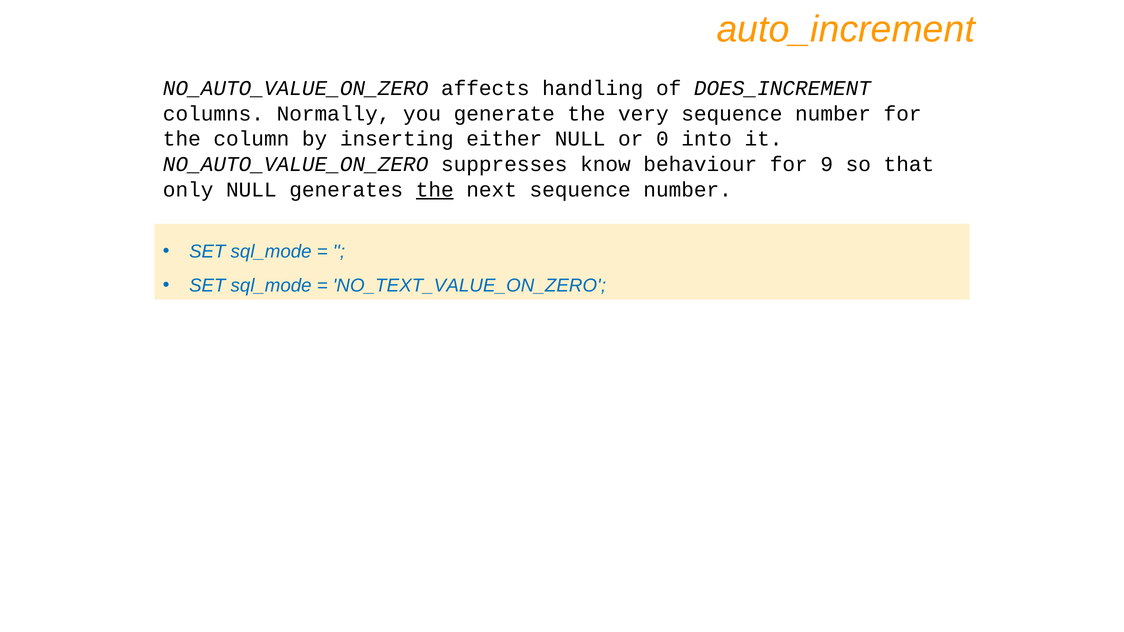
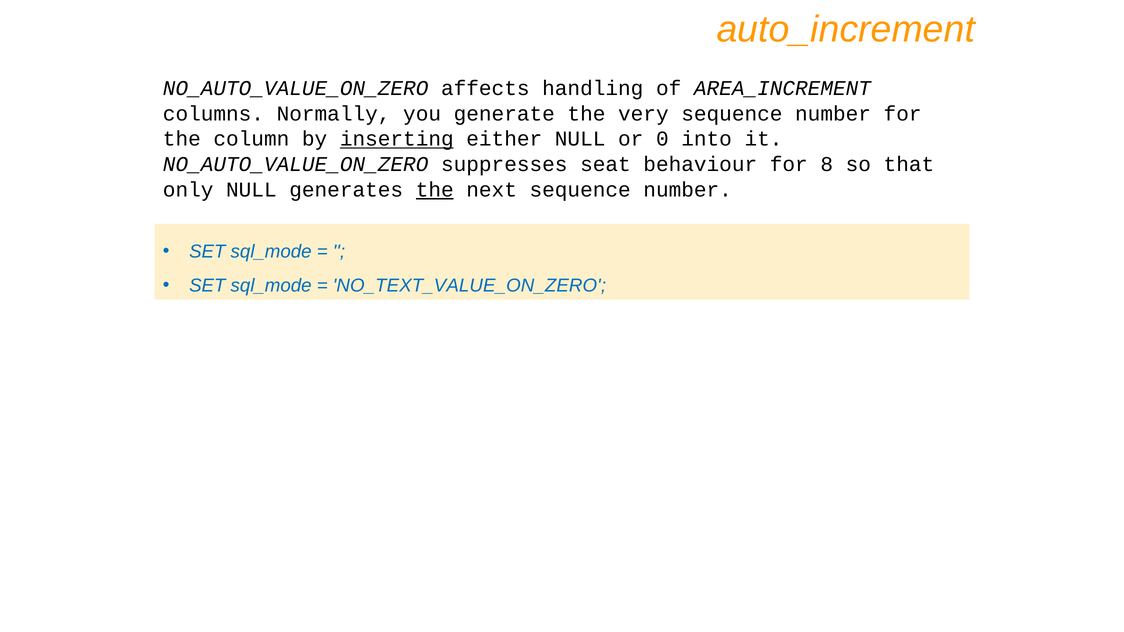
DOES_INCREMENT: DOES_INCREMENT -> AREA_INCREMENT (782, 88)
inserting underline: none -> present (397, 139)
know: know -> seat (605, 164)
9: 9 -> 8 (827, 164)
